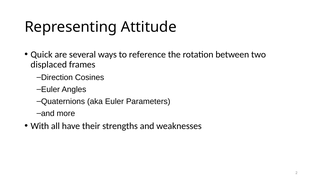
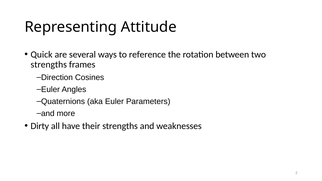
displaced: displaced -> strengths (49, 65)
With: With -> Dirty (40, 126)
